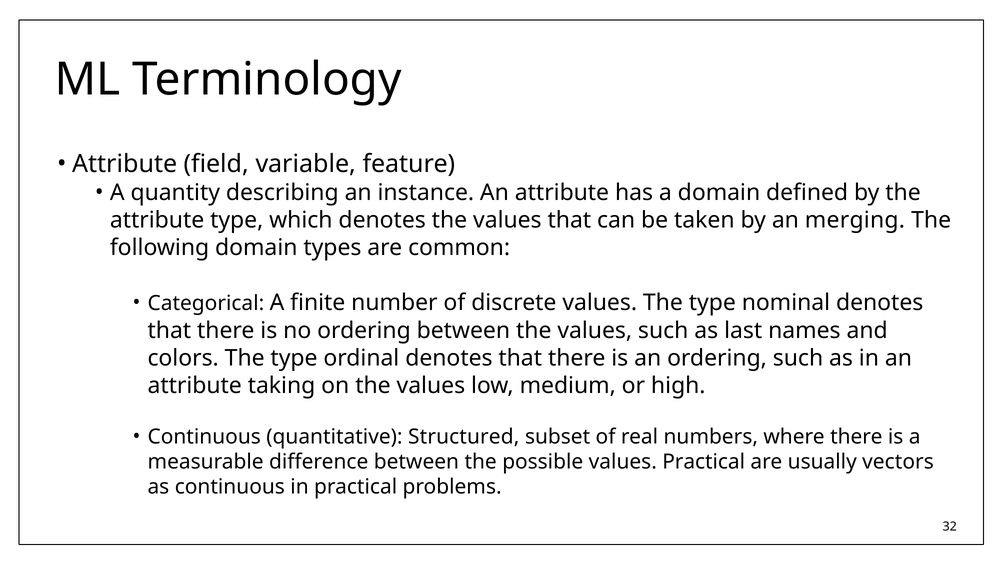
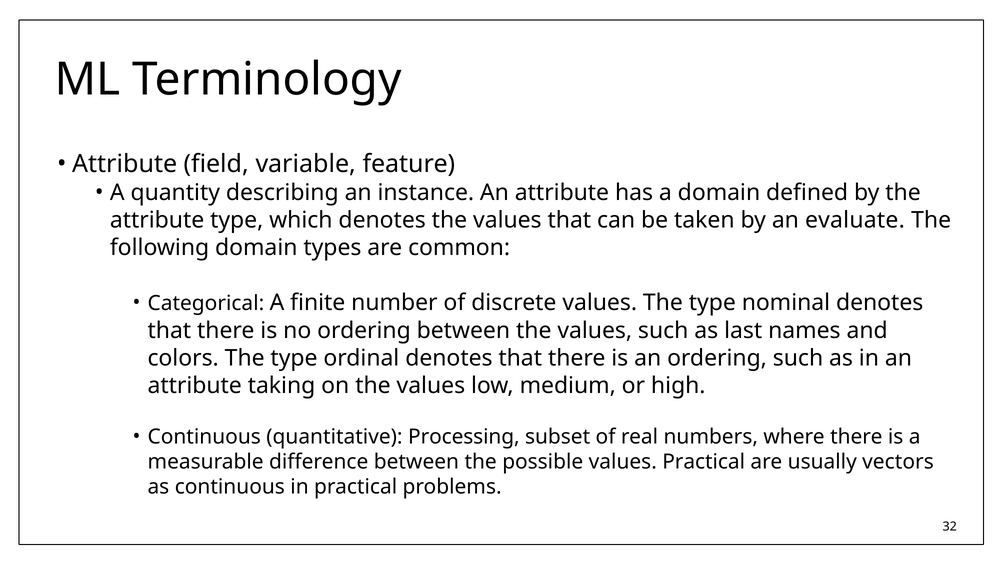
merging: merging -> evaluate (855, 220)
Structured: Structured -> Processing (464, 437)
